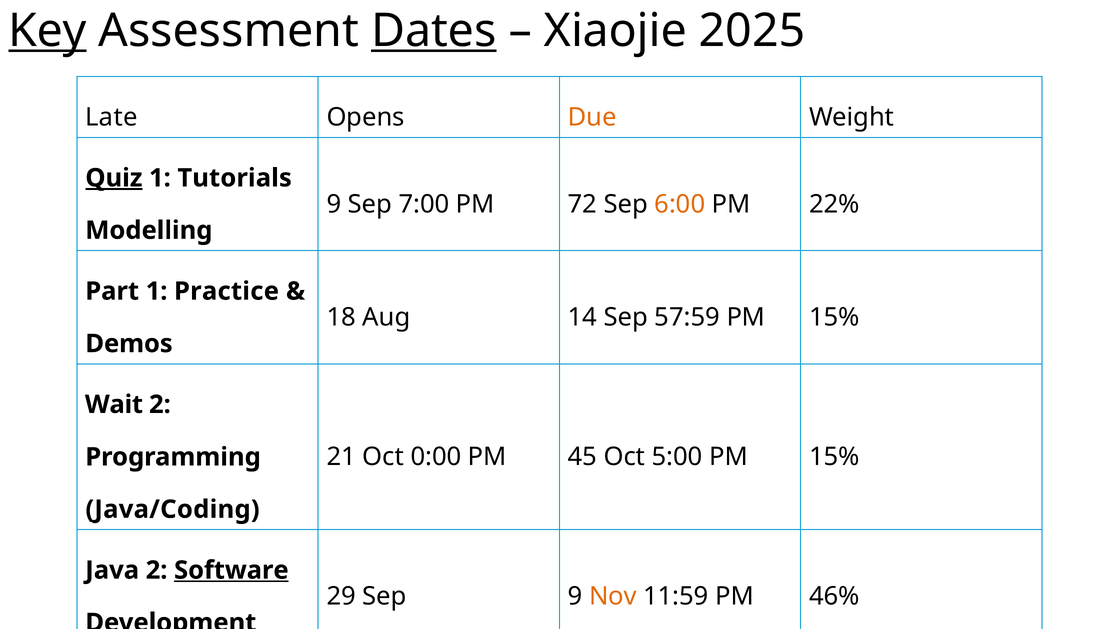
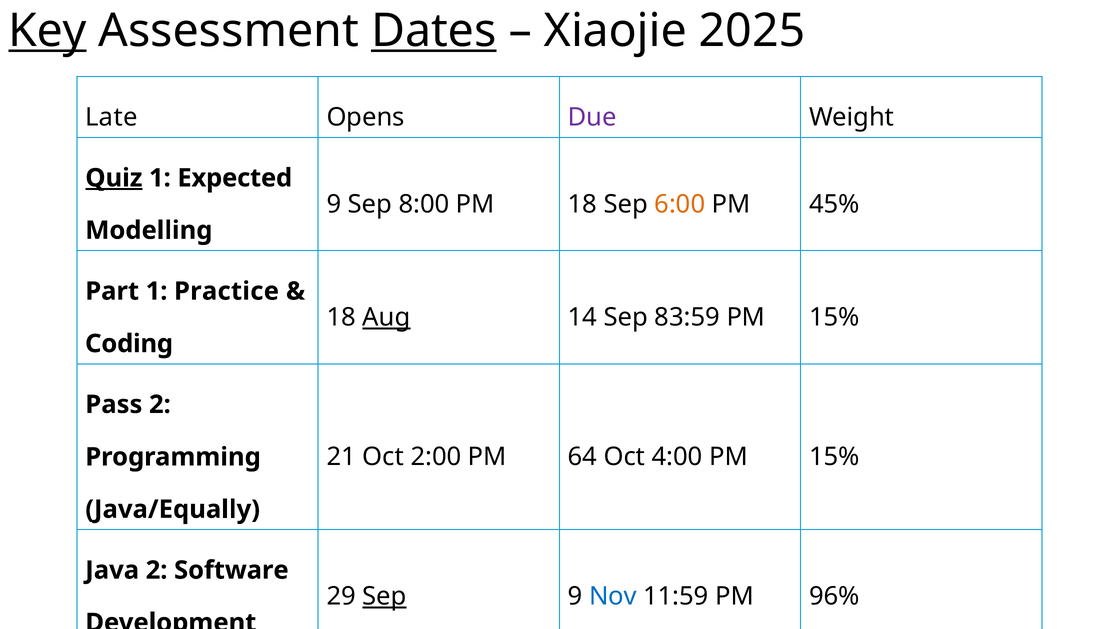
Due colour: orange -> purple (592, 117)
Tutorials: Tutorials -> Expected (235, 178)
7:00: 7:00 -> 8:00 (424, 204)
PM 72: 72 -> 18 (582, 204)
22%: 22% -> 45% (834, 204)
Aug underline: none -> present (386, 318)
57:59: 57:59 -> 83:59 (687, 318)
Demos: Demos -> Coding (129, 344)
Wait: Wait -> Pass (114, 405)
0:00: 0:00 -> 2:00 (436, 457)
45: 45 -> 64 (582, 457)
5:00: 5:00 -> 4:00 (677, 457)
Java/Coding: Java/Coding -> Java/Equally (173, 510)
Software underline: present -> none (231, 571)
Sep underline: none -> present (384, 597)
Nov colour: orange -> blue (613, 597)
46%: 46% -> 96% (834, 597)
